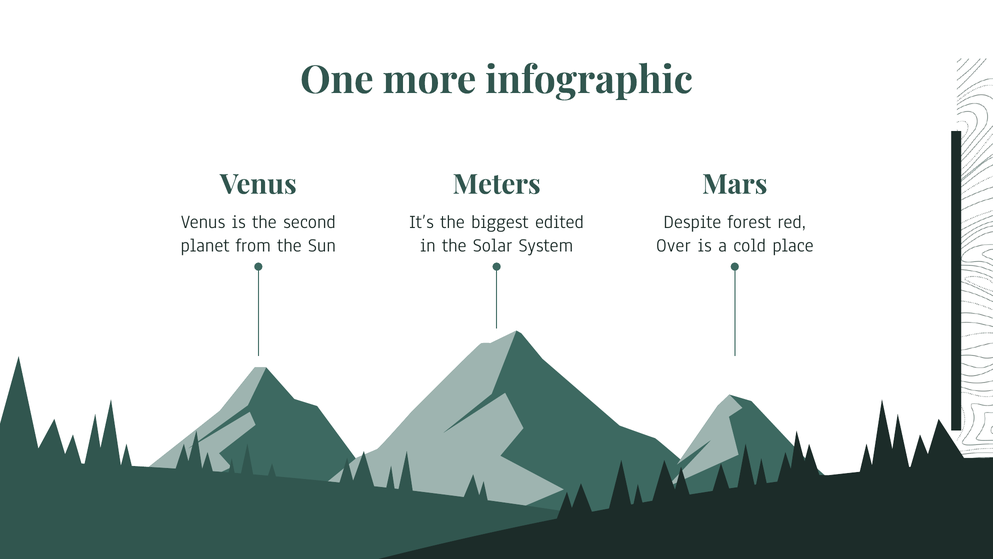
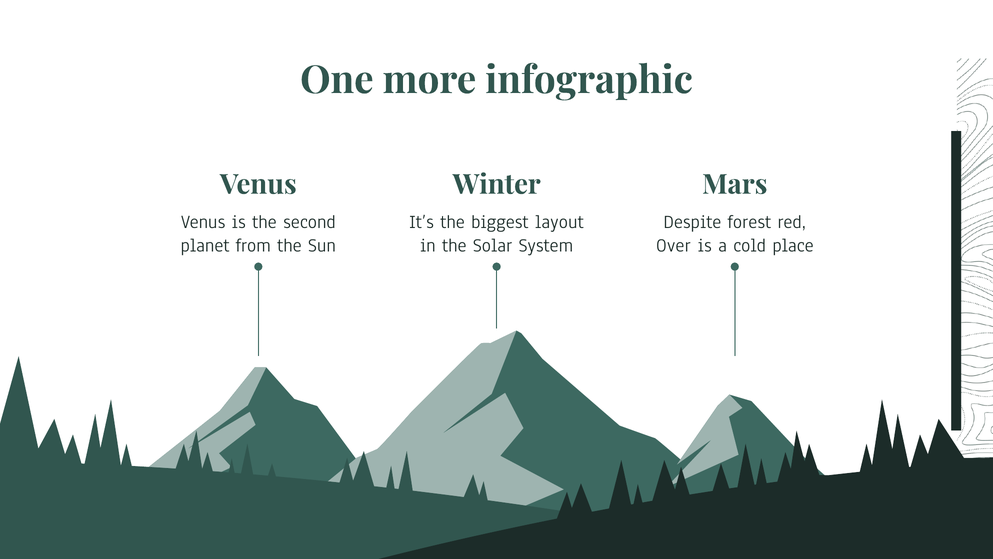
Meters: Meters -> Winter (497, 184)
edited: edited -> layout (559, 222)
